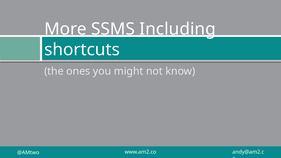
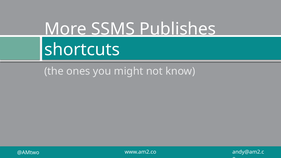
Including: Including -> Publishes (178, 29)
